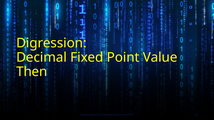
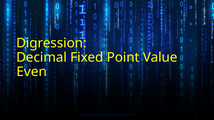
Then: Then -> Even (32, 72)
